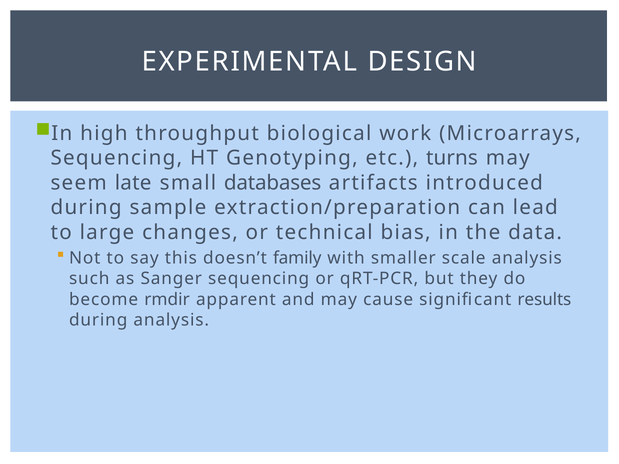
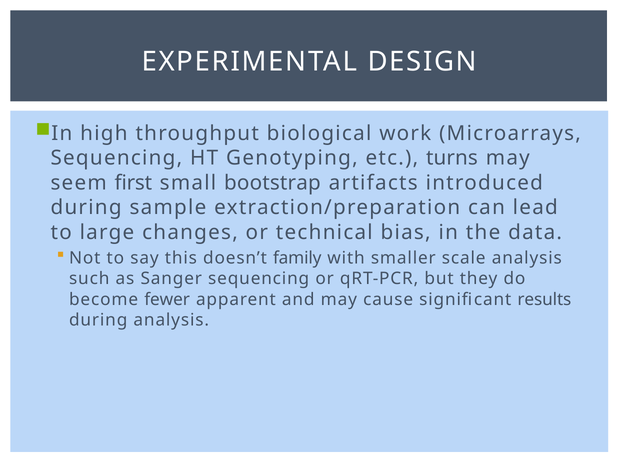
late: late -> first (133, 183)
databases: databases -> bootstrap (272, 183)
rmdir: rmdir -> fewer (167, 300)
